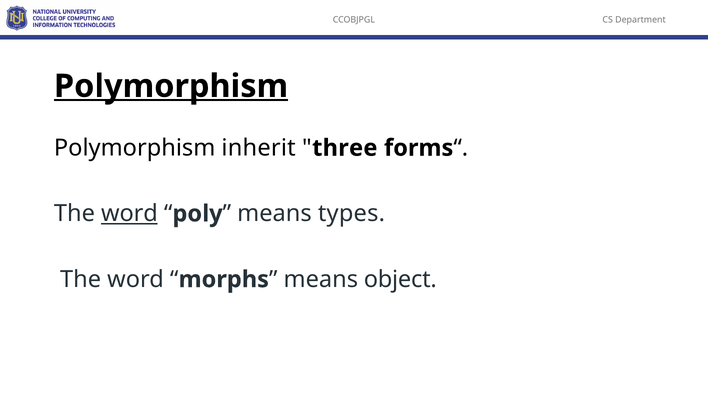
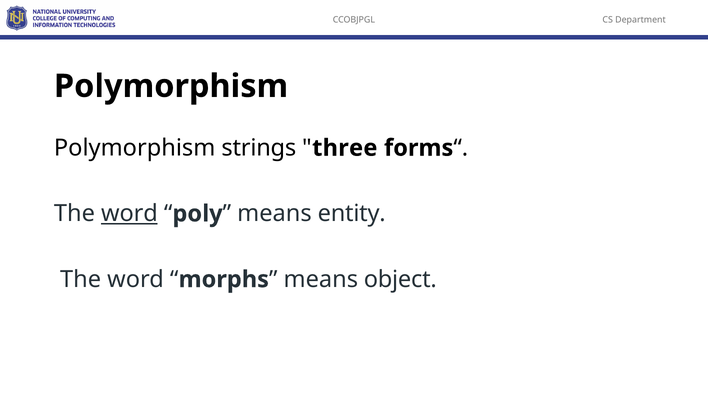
Polymorphism underline: present -> none (171, 86)
inherit: inherit -> strings (259, 148)
types: types -> entity (352, 214)
